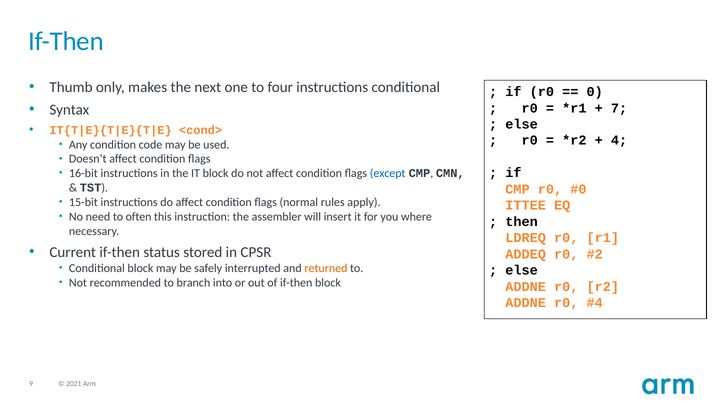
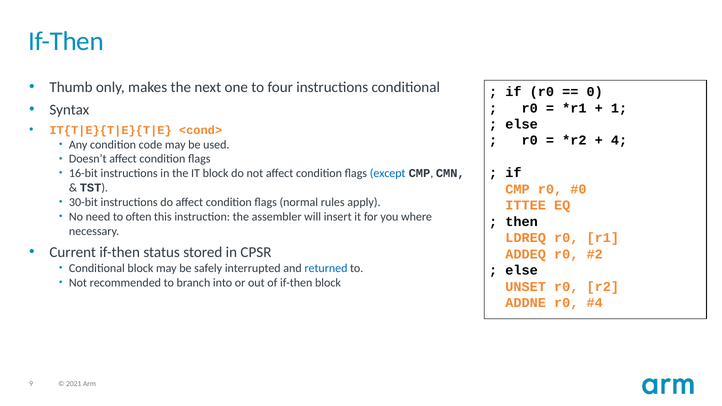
7: 7 -> 1 (619, 108)
15-bit: 15-bit -> 30-bit (83, 202)
returned colour: orange -> blue (326, 268)
ADDNE: ADDNE -> UNSET (526, 287)
